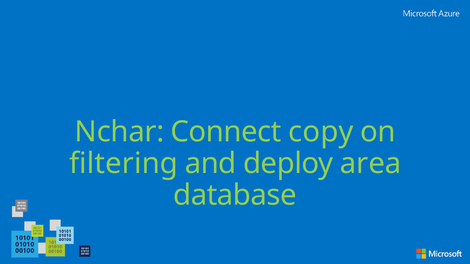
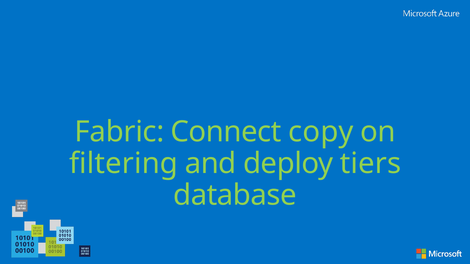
Nchar: Nchar -> Fabric (119, 132)
area: area -> tiers (371, 164)
